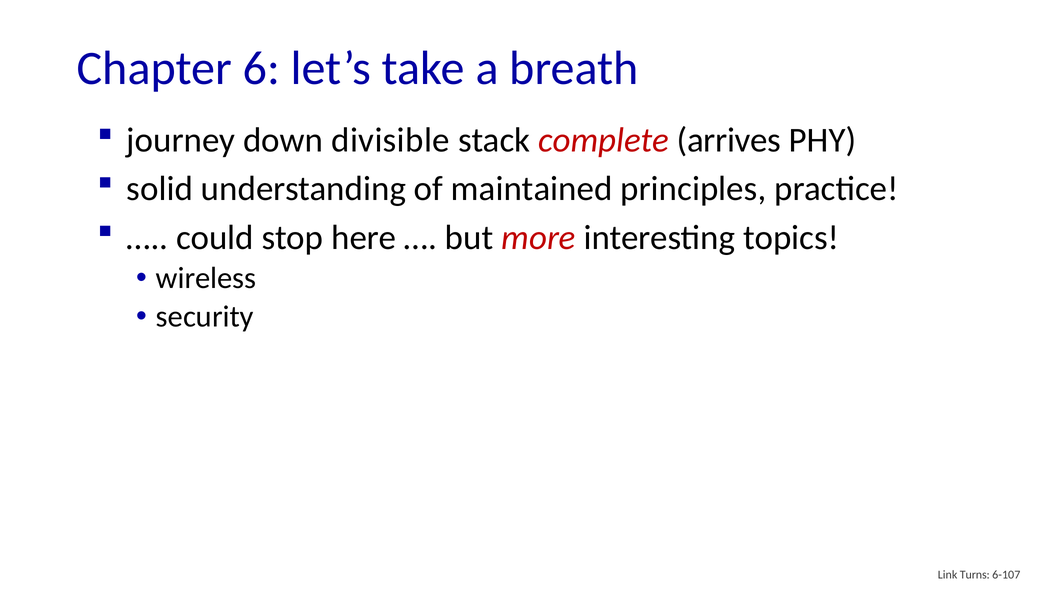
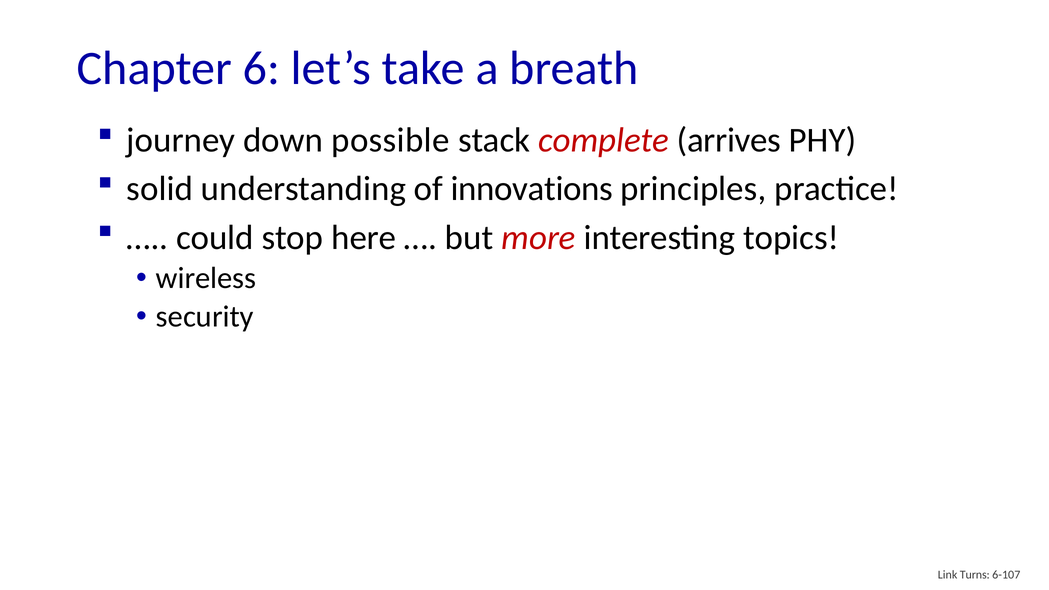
divisible: divisible -> possible (391, 140)
maintained: maintained -> innovations (532, 189)
